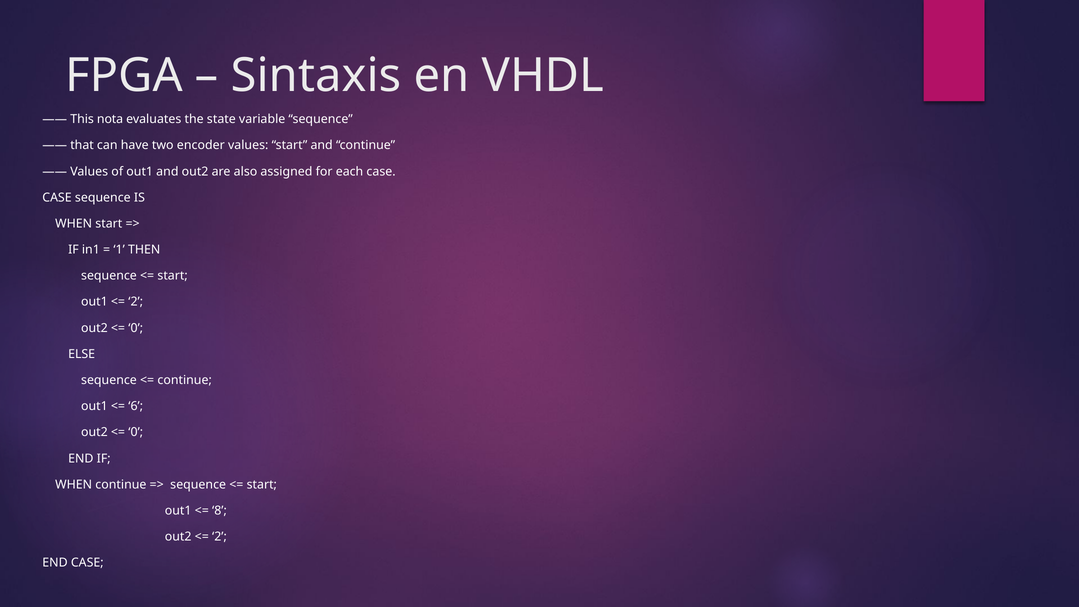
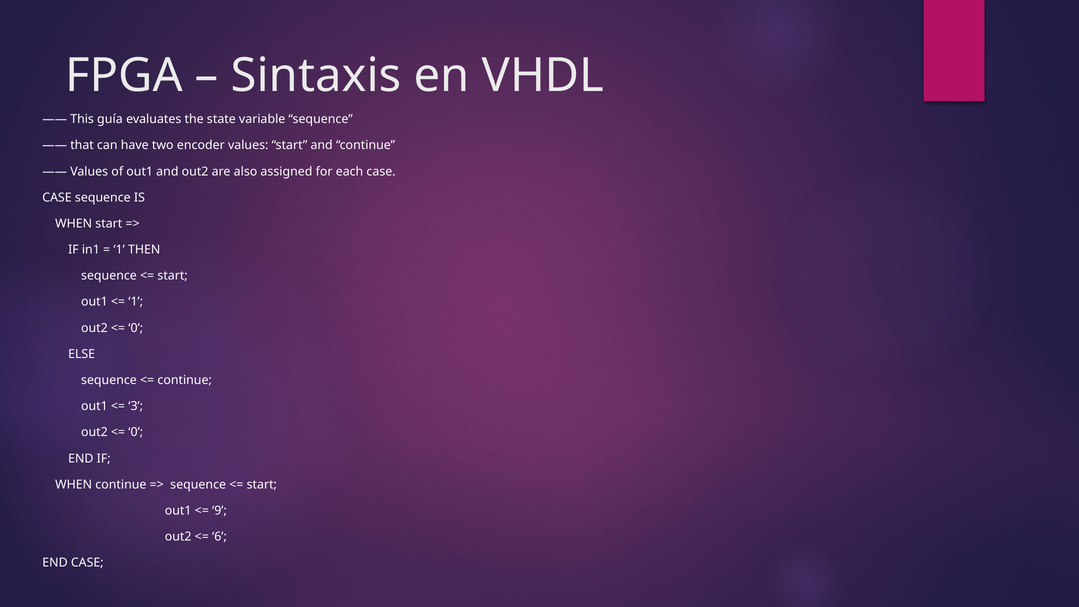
nota: nota -> guía (110, 119)
2: 2 -> 1 (136, 302)
6: 6 -> 3 (136, 406)
8: 8 -> 9 (219, 511)
2: 2 -> 6 (219, 537)
